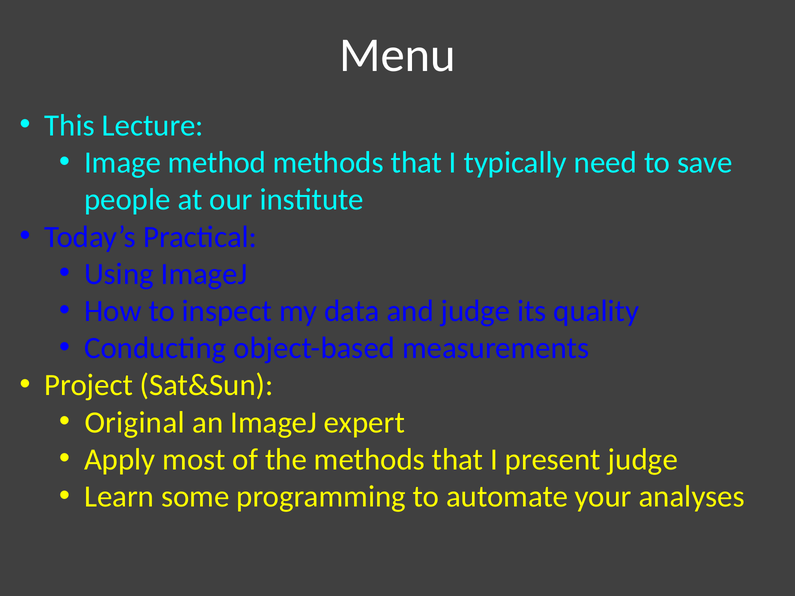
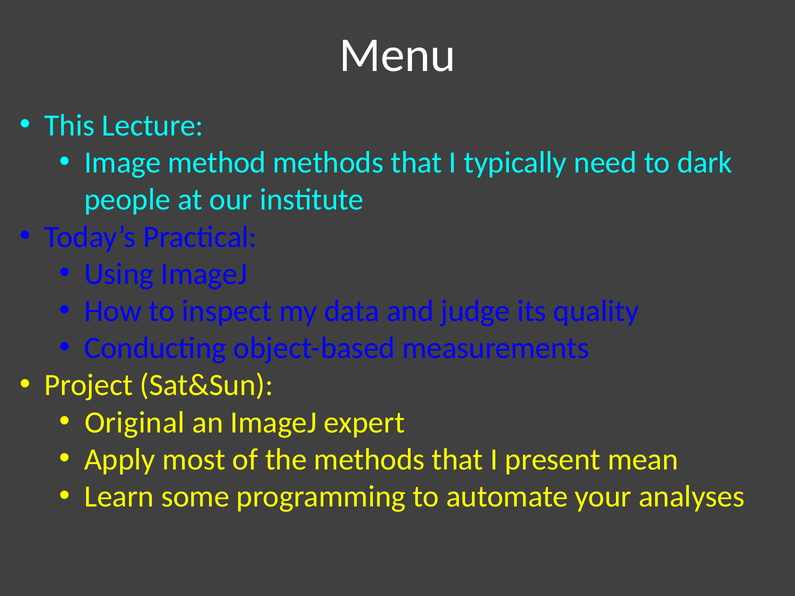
save: save -> dark (705, 163)
present judge: judge -> mean (643, 460)
